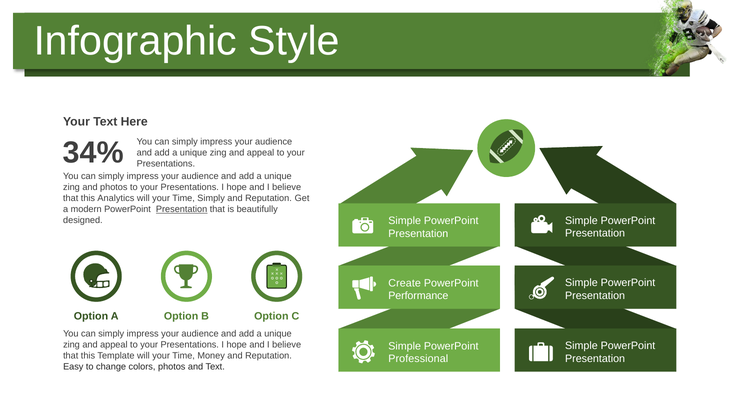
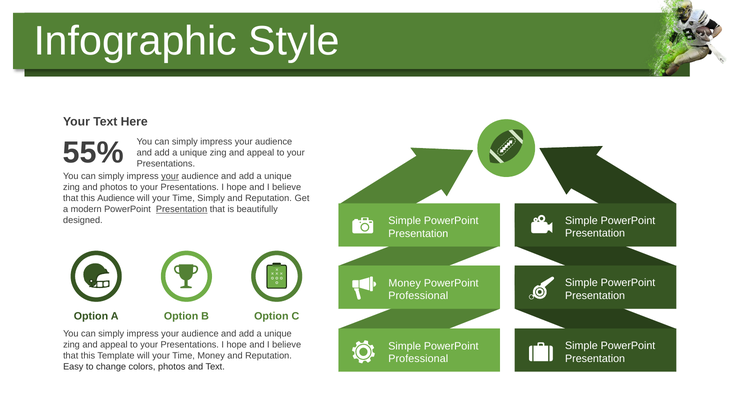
34%: 34% -> 55% (93, 153)
your underline: none -> present (170, 176)
this Analytics: Analytics -> Audience (116, 198)
Create: Create -> Money (405, 283)
Performance: Performance -> Professional (418, 296)
